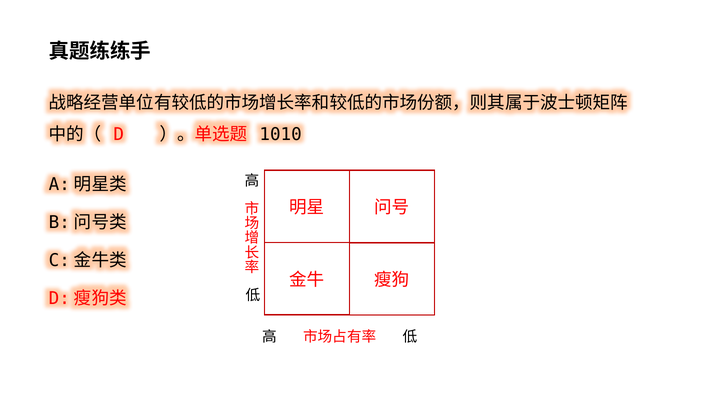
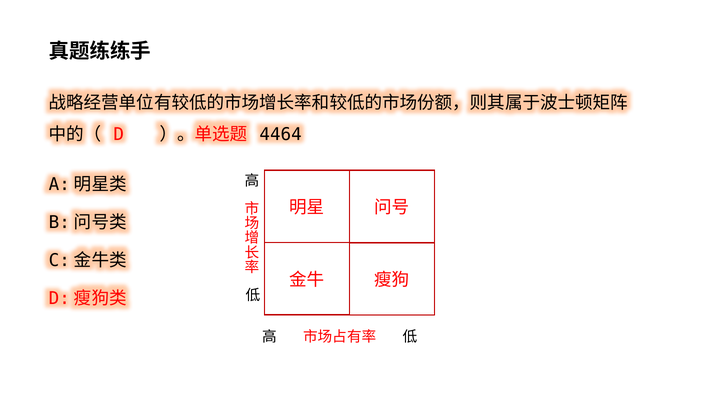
1010: 1010 -> 4464 (281, 134)
